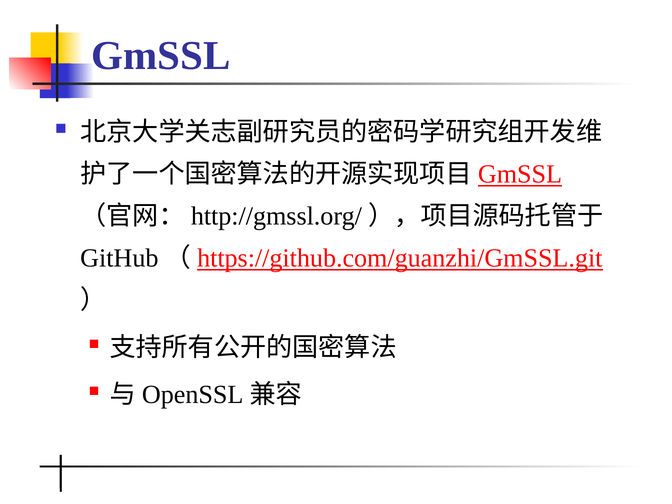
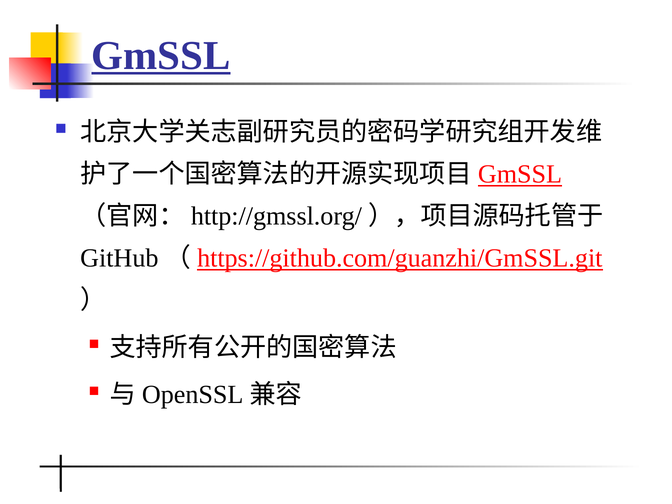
GmSSL underline: none -> present (161, 56)
